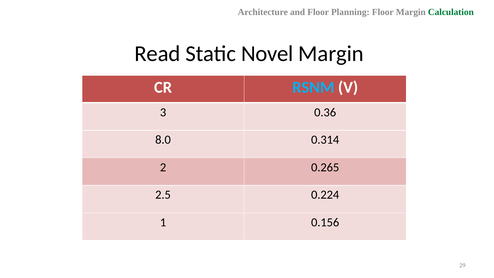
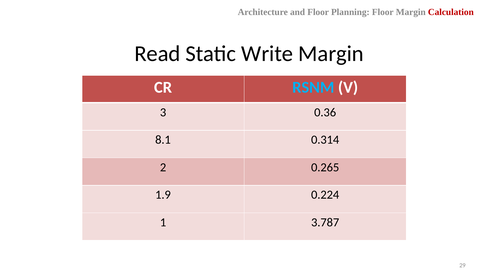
Calculation colour: green -> red (451, 12)
Novel: Novel -> Write (267, 54)
8.0: 8.0 -> 8.1 (163, 140)
2.5: 2.5 -> 1.9 (163, 195)
0.156: 0.156 -> 3.787 (325, 222)
